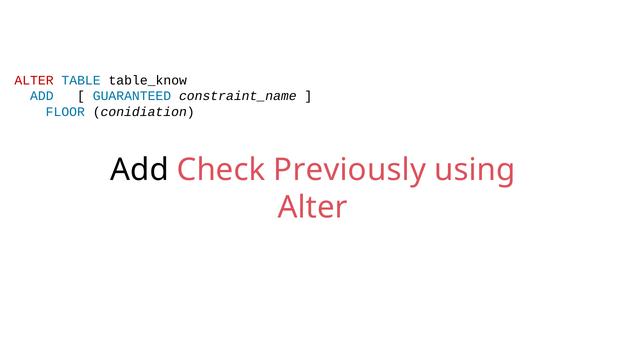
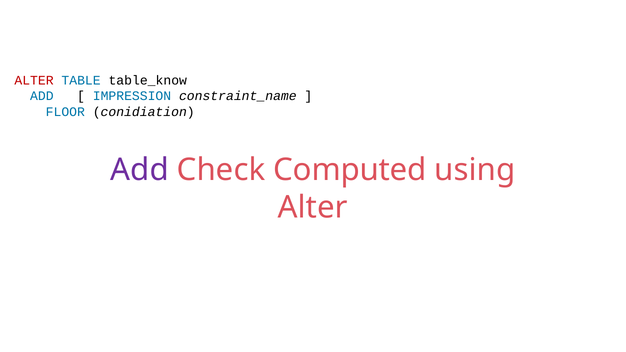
GUARANTEED: GUARANTEED -> IMPRESSION (132, 96)
Add colour: black -> purple (140, 170)
Previously: Previously -> Computed (350, 170)
